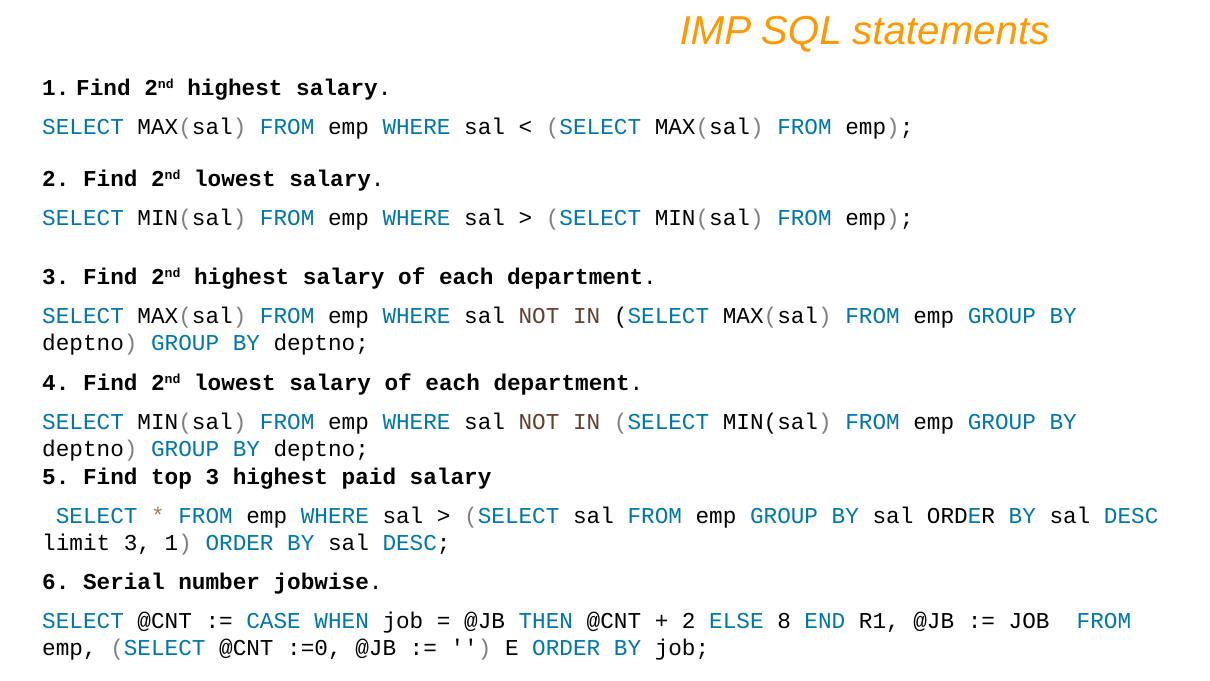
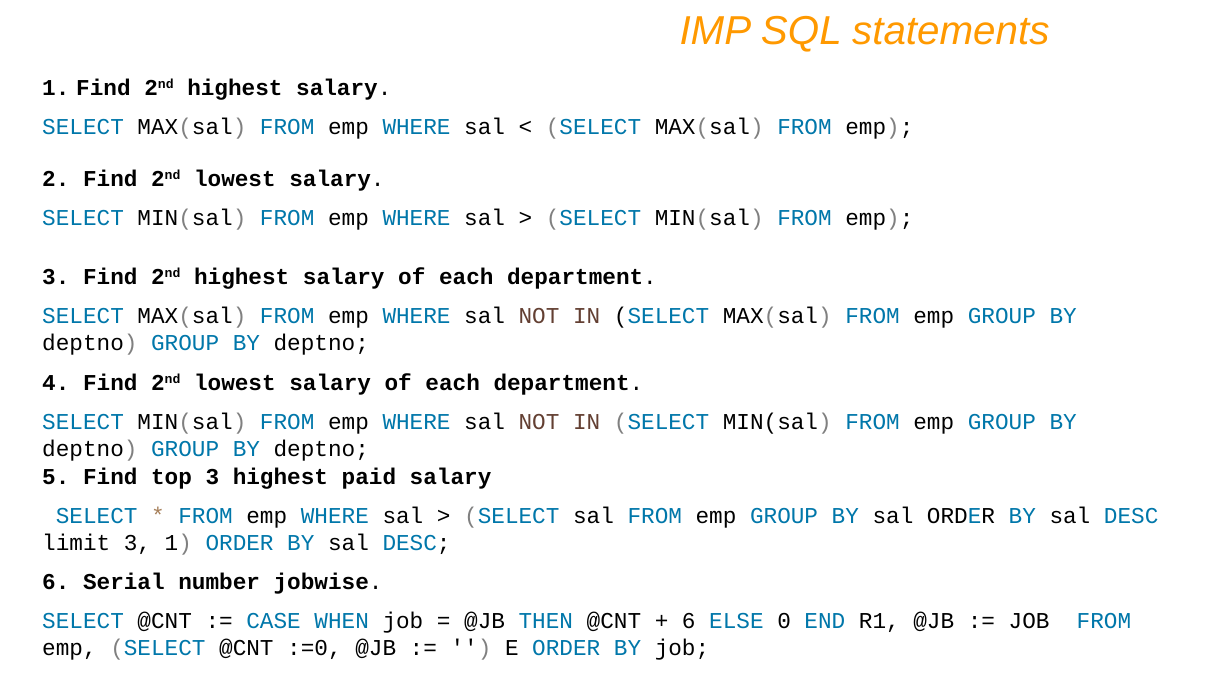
2: 2 -> 6 (689, 621)
8: 8 -> 0 (784, 621)
